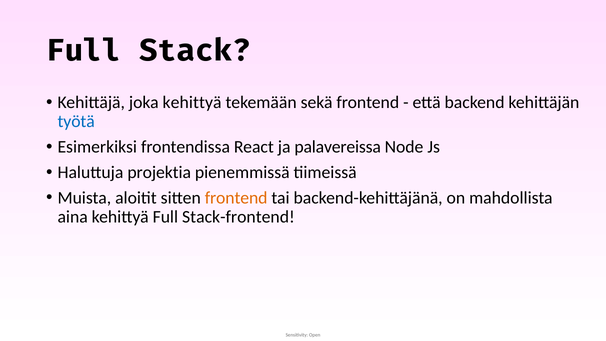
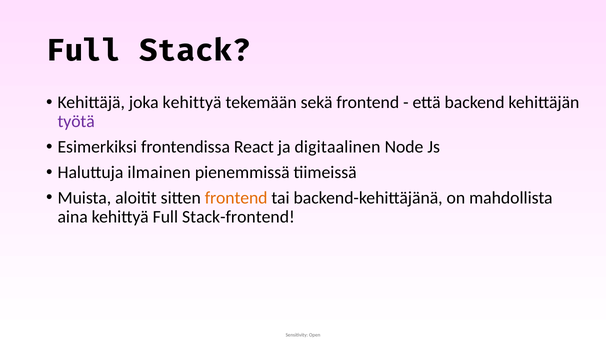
työtä colour: blue -> purple (76, 122)
palavereissa: palavereissa -> digitaalinen (337, 147)
projektia: projektia -> ilmainen (159, 172)
